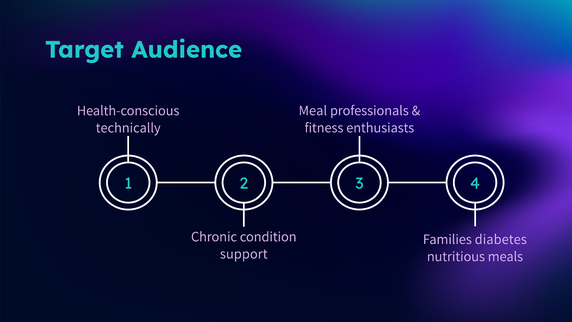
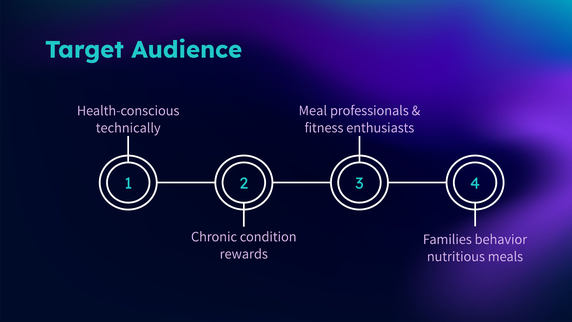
diabetes: diabetes -> behavior (501, 239)
support: support -> rewards (244, 254)
